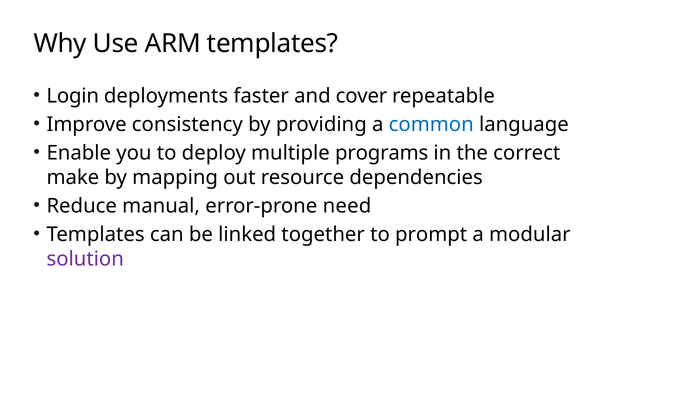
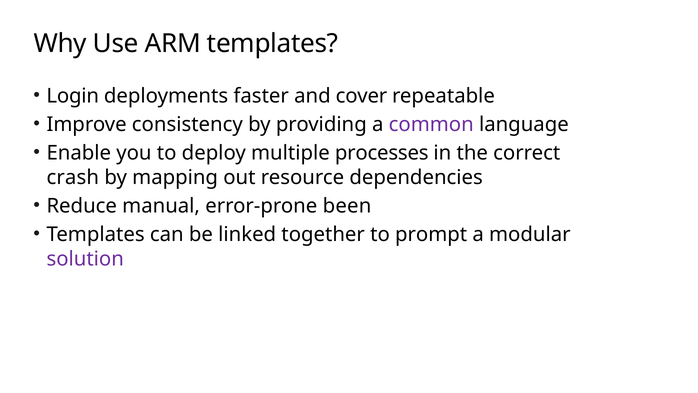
common colour: blue -> purple (431, 124)
programs: programs -> processes (382, 153)
make: make -> crash (73, 177)
need: need -> been (347, 206)
